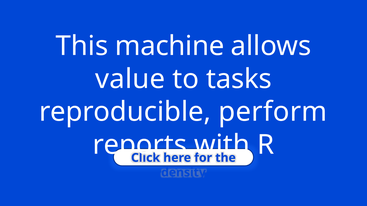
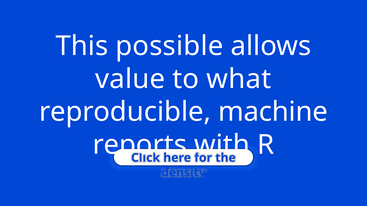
machine: machine -> possible (169, 46)
tasks: tasks -> what (239, 79)
perform: perform -> machine (273, 112)
